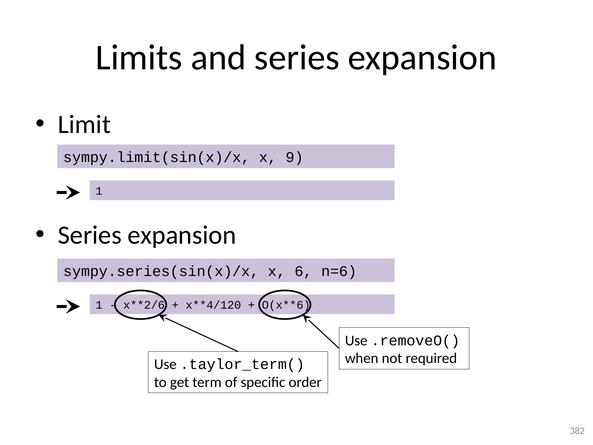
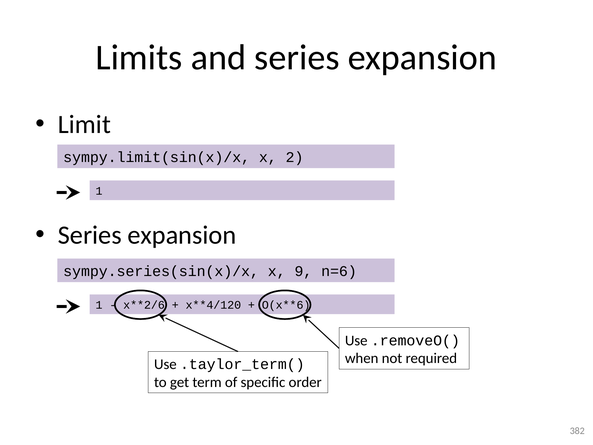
9: 9 -> 2 (295, 157)
6: 6 -> 9 (303, 271)
